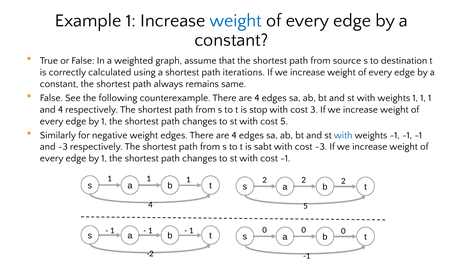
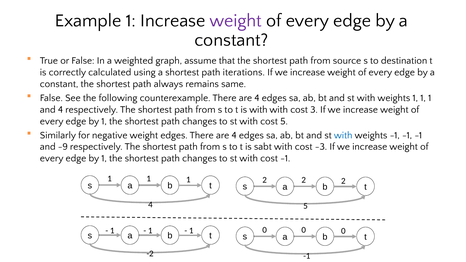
weight colour: blue -> purple (236, 20)
is stop: stop -> with (258, 110)
and -3: -3 -> -9 (63, 147)
